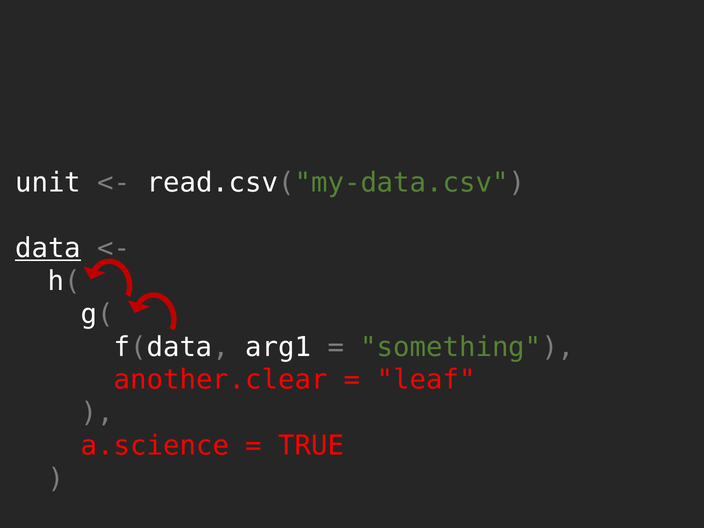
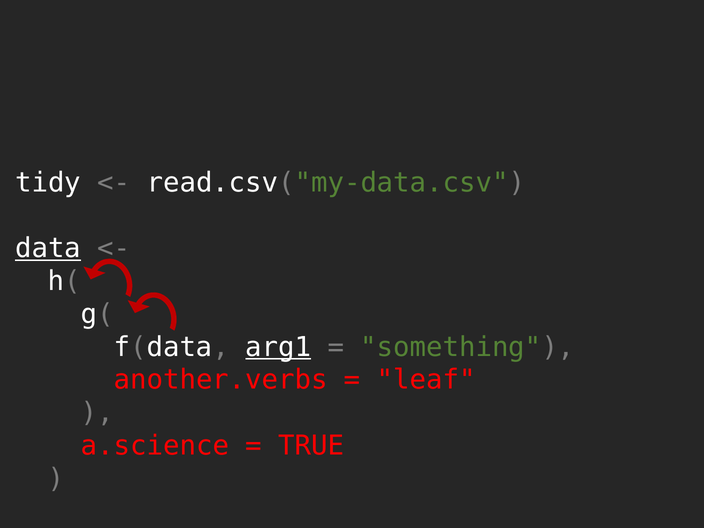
unit: unit -> tidy (48, 183)
arg1 underline: none -> present (278, 347)
another.clear: another.clear -> another.verbs (221, 380)
